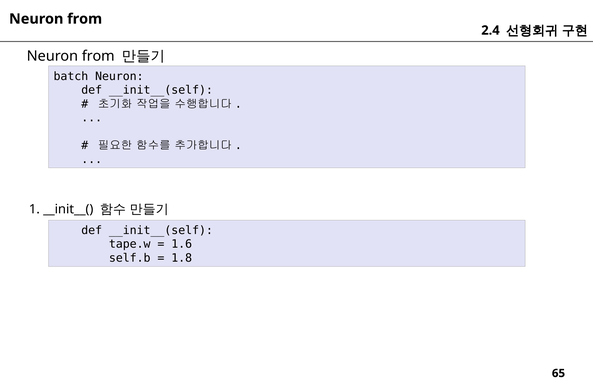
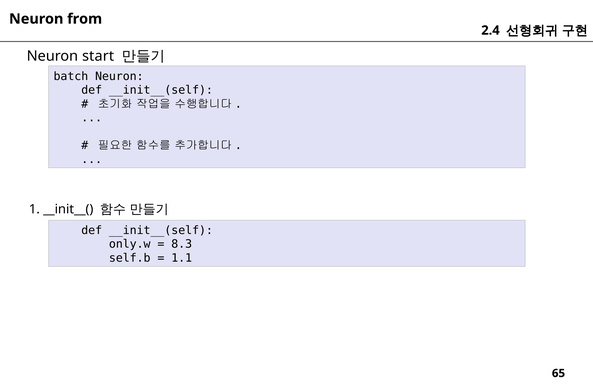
from: from -> start (98, 56)
tape.w: tape.w -> only.w (130, 244)
1.6: 1.6 -> 8.3 (182, 244)
1.8: 1.8 -> 1.1 (182, 258)
